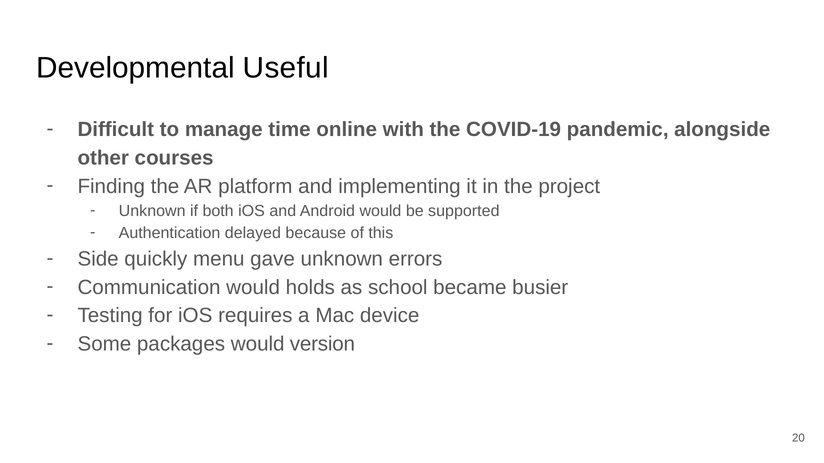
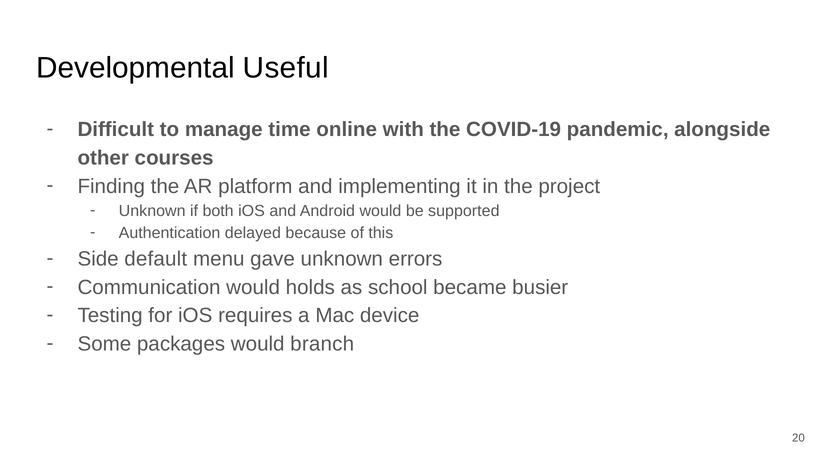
quickly: quickly -> default (156, 259)
version: version -> branch (322, 344)
